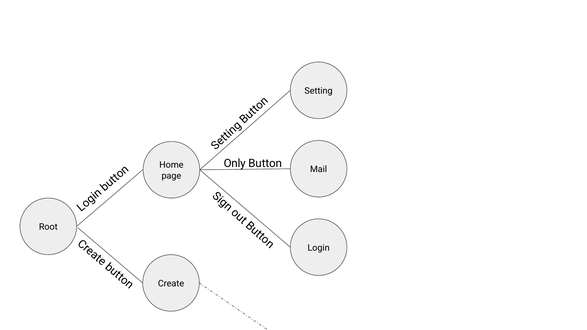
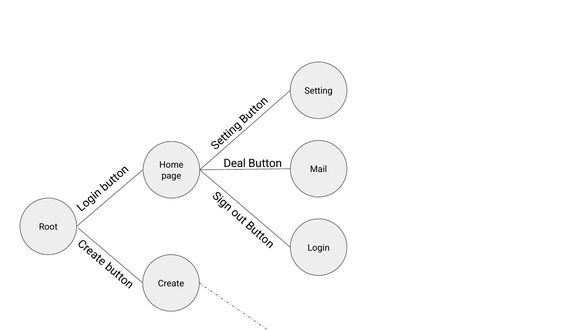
Only: Only -> Deal (235, 164)
